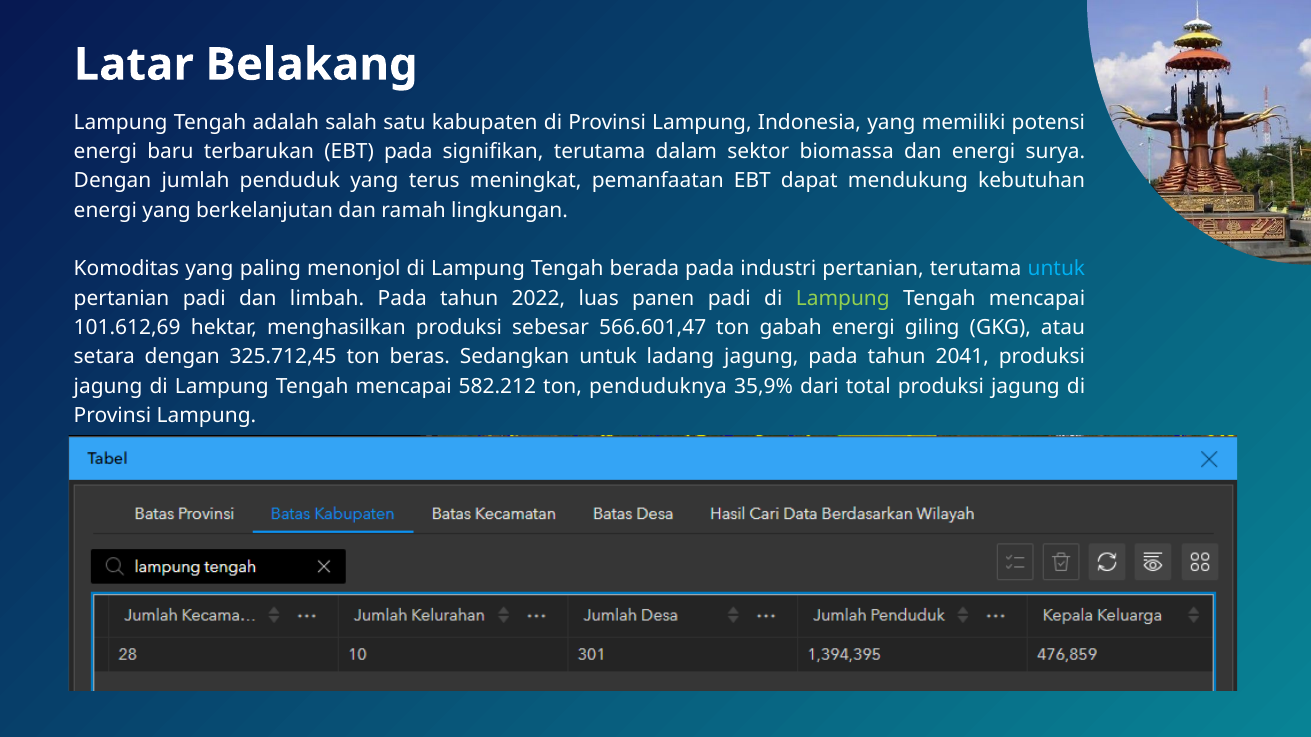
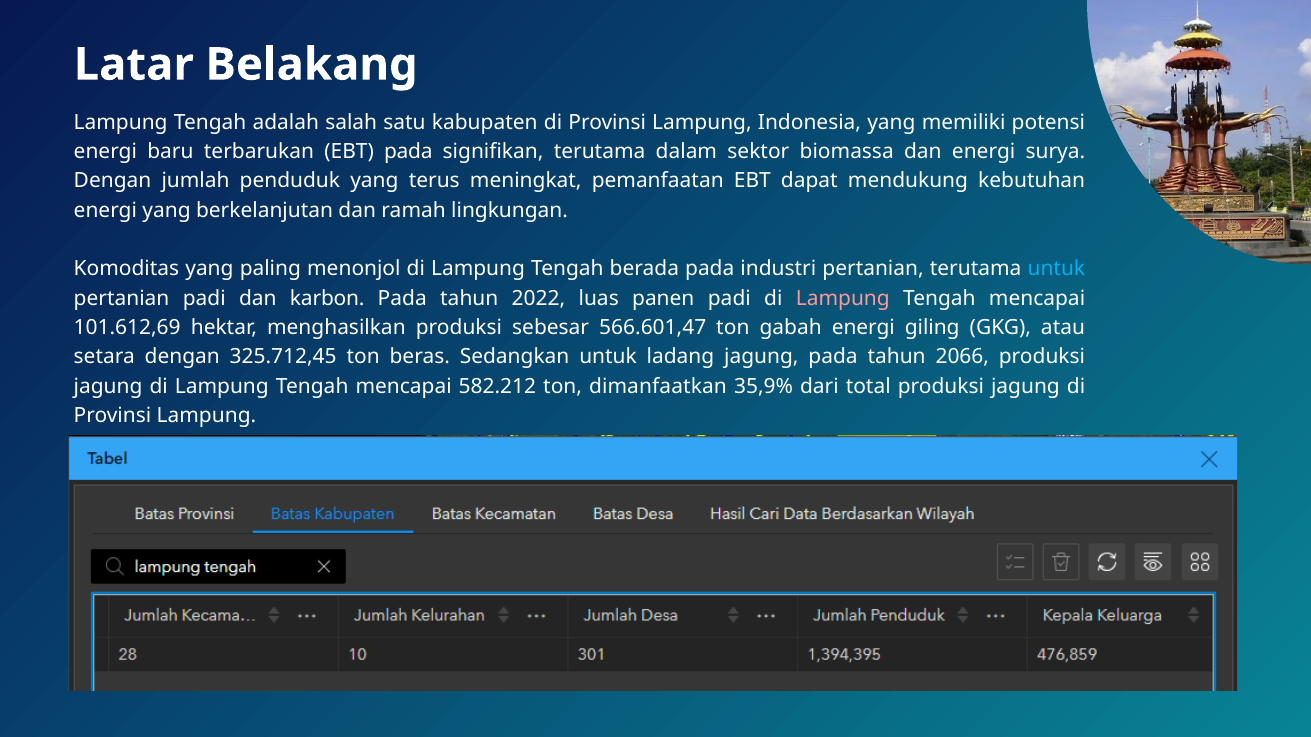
limbah: limbah -> karbon (327, 298)
Lampung colour: light green -> pink (843, 298)
2041: 2041 -> 2066 (962, 357)
penduduknya: penduduknya -> dimanfaatkan (658, 386)
